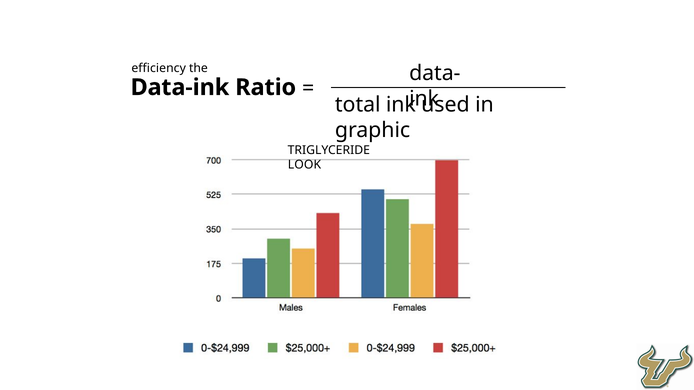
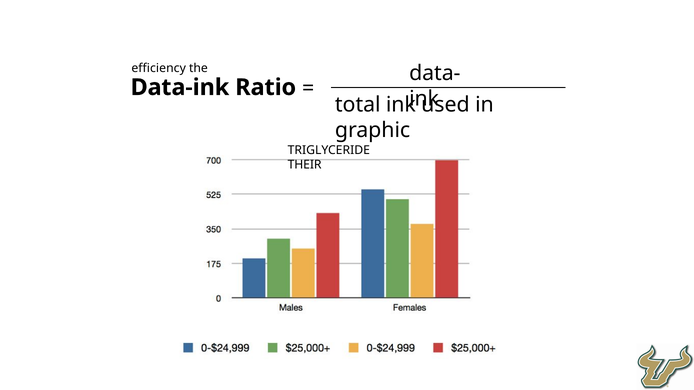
LOOK: LOOK -> THEIR (305, 165)
